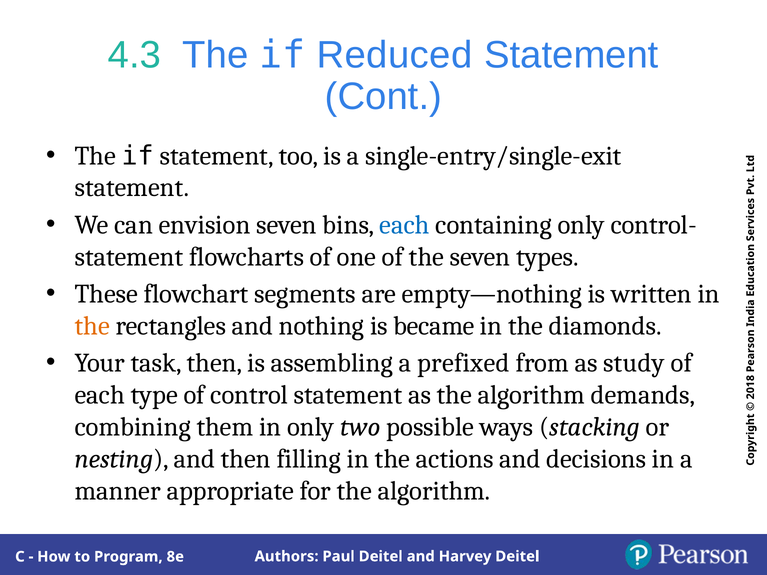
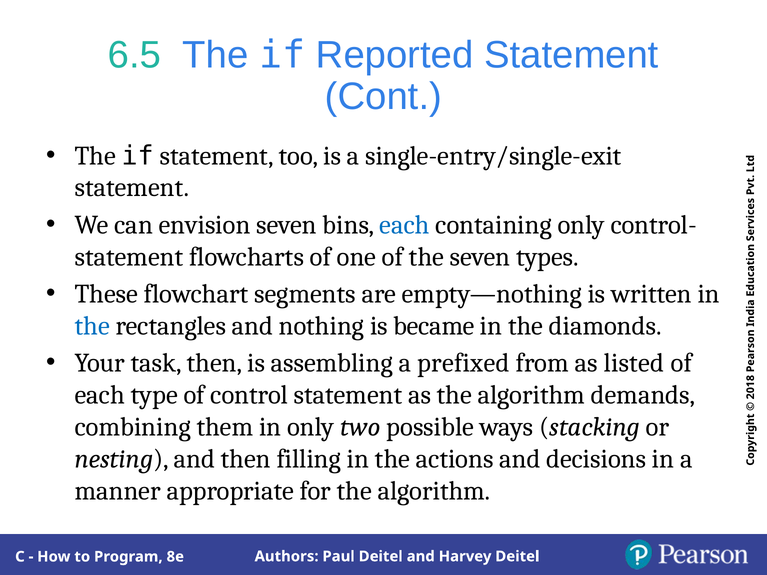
4.3: 4.3 -> 6.5 (135, 55)
Reduced: Reduced -> Reported (395, 55)
the colour: orange -> blue (92, 326)
study: study -> listed (634, 363)
